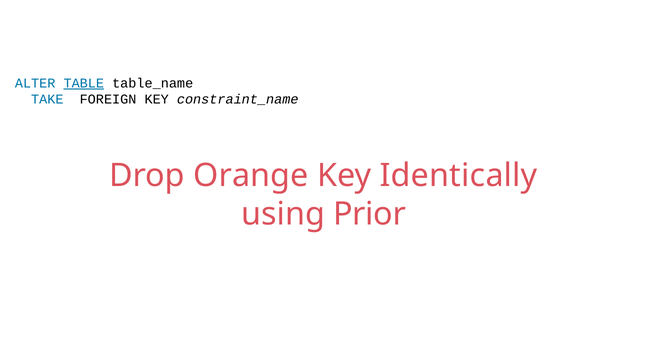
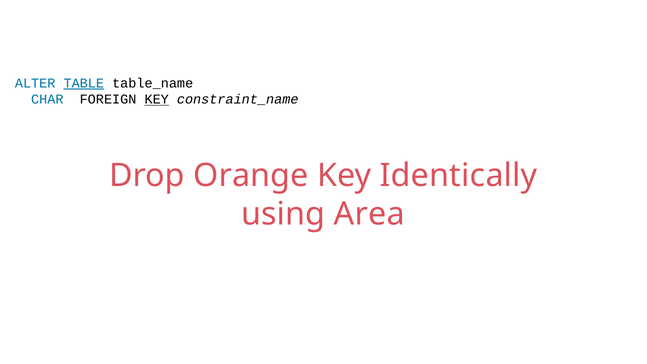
TAKE: TAKE -> CHAR (47, 99)
KEY underline: none -> present (157, 99)
Prior: Prior -> Area (369, 214)
